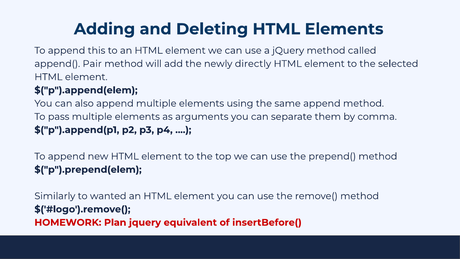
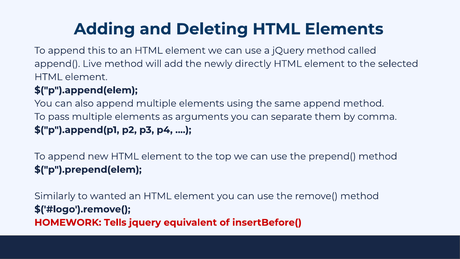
Pair: Pair -> Live (92, 64)
Plan: Plan -> Tells (115, 222)
